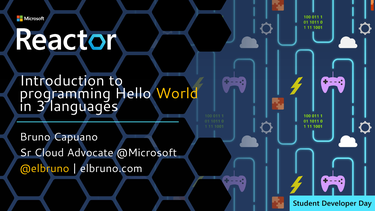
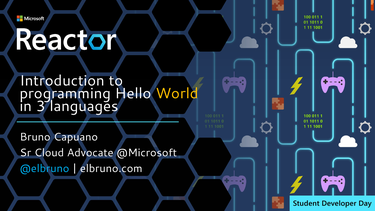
@elbruno colour: yellow -> light blue (44, 168)
